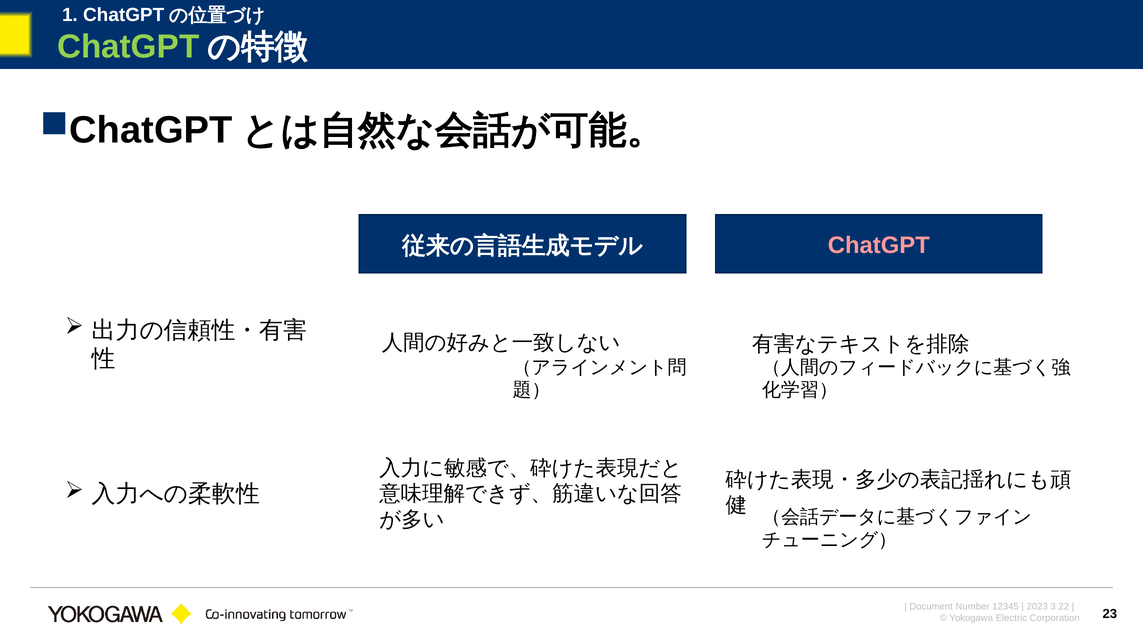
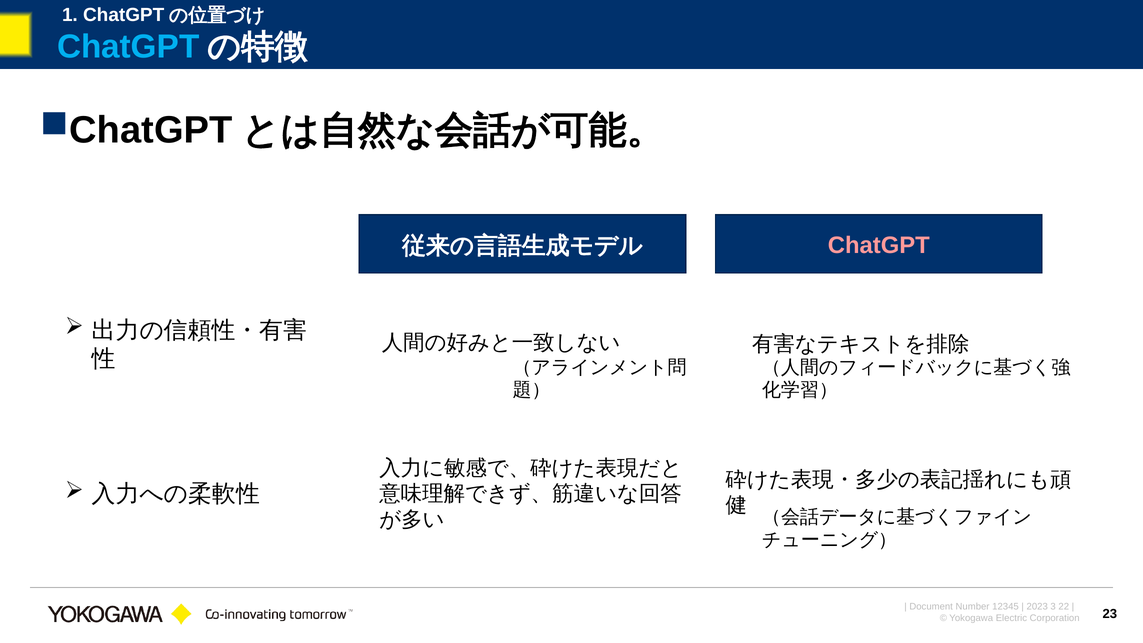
ChatGPT colour: light green -> light blue (128, 47)
